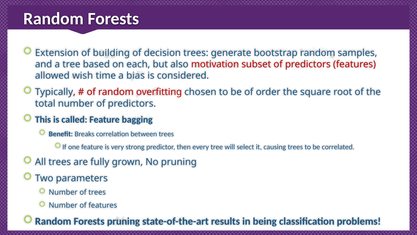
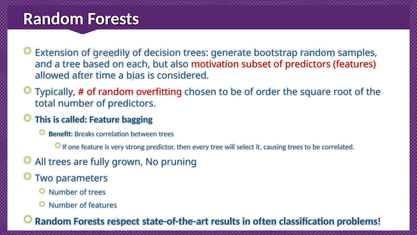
building: building -> greedily (111, 53)
wish: wish -> after (83, 76)
Forests pruning: pruning -> respect (123, 221)
being: being -> often (265, 221)
